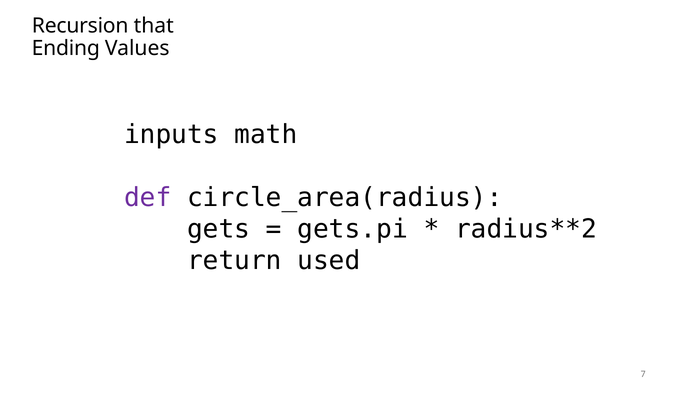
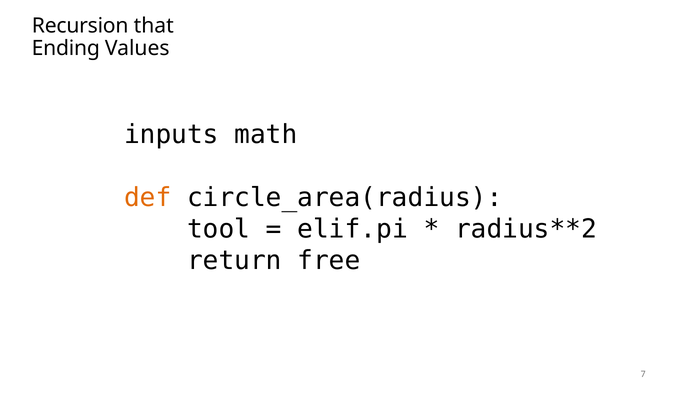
def colour: purple -> orange (148, 198)
gets: gets -> tool (219, 229)
gets.pi: gets.pi -> elif.pi (353, 229)
used: used -> free (329, 260)
